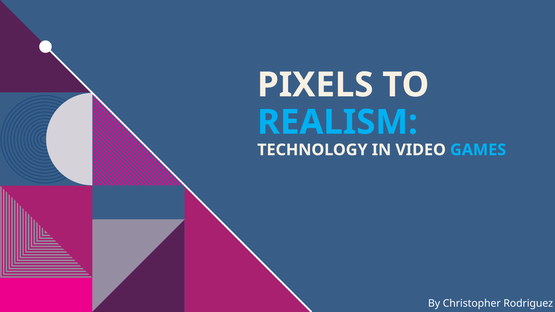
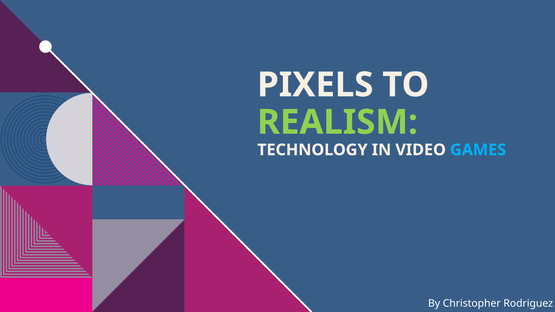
REALISM colour: light blue -> light green (338, 122)
